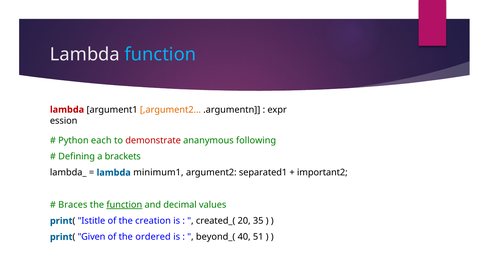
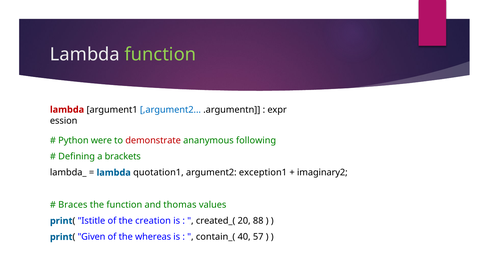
function colour: light blue -> light green (160, 55)
,argument2 colour: orange -> blue (170, 110)
each: each -> were (101, 140)
minimum1: minimum1 -> quotation1 (158, 173)
separated1: separated1 -> exception1 (263, 173)
important2: important2 -> imaginary2 (322, 173)
function underline: present -> none (124, 205)
decimal: decimal -> thomas (180, 205)
35: 35 -> 88 (258, 221)
ordered: ordered -> whereas (153, 237)
beyond_(: beyond_( -> contain_( (216, 237)
51: 51 -> 57 (258, 237)
